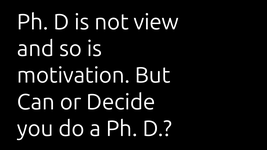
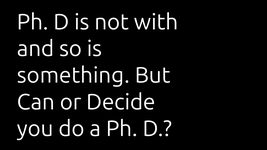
view: view -> with (156, 22)
motivation: motivation -> something (73, 76)
